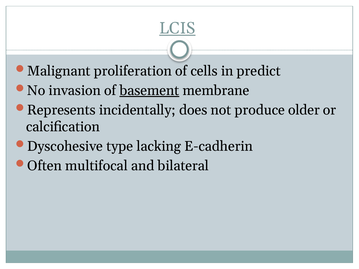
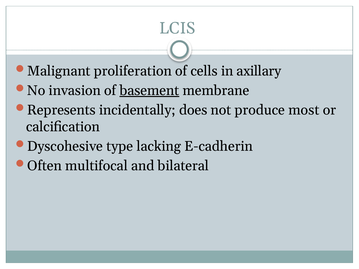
LCIS underline: present -> none (177, 28)
predict: predict -> axillary (259, 71)
older: older -> most (304, 110)
